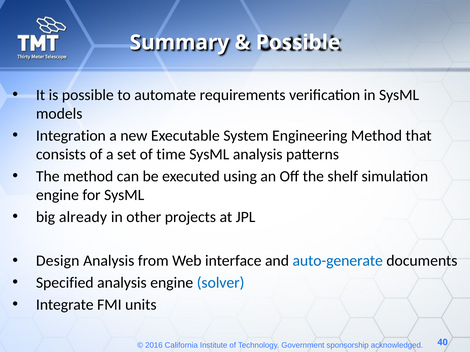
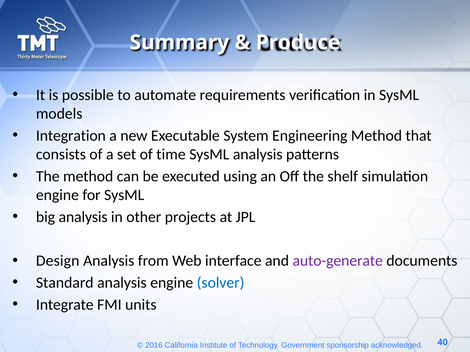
Possible: Possible -> Produce (298, 43)
big already: already -> analysis (83, 217)
auto-generate colour: blue -> purple (338, 261)
Specified: Specified -> Standard (65, 283)
